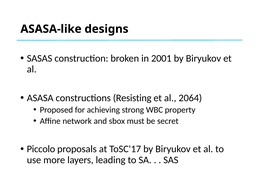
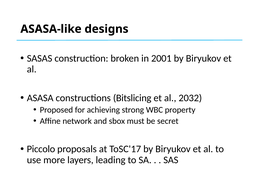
Resisting: Resisting -> Bitslicing (132, 98)
2064: 2064 -> 2032 (190, 98)
